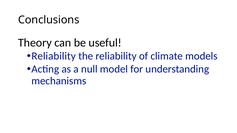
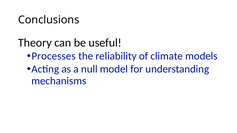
Reliability: Reliability -> Processes (54, 56)
